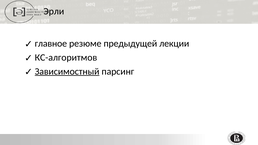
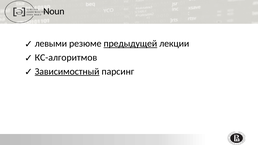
Эрли: Эрли -> Noun (54, 11)
главное: главное -> левыми (51, 44)
предыдущей underline: none -> present (130, 44)
